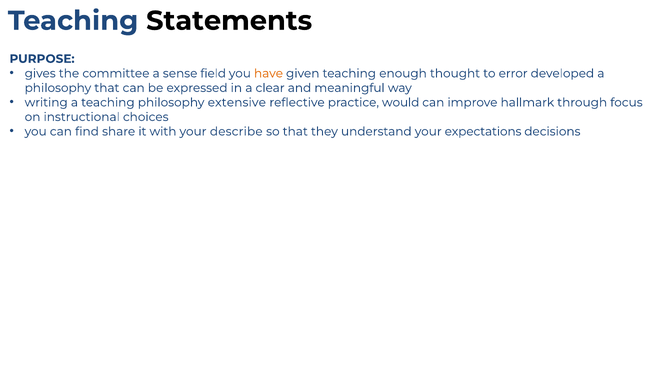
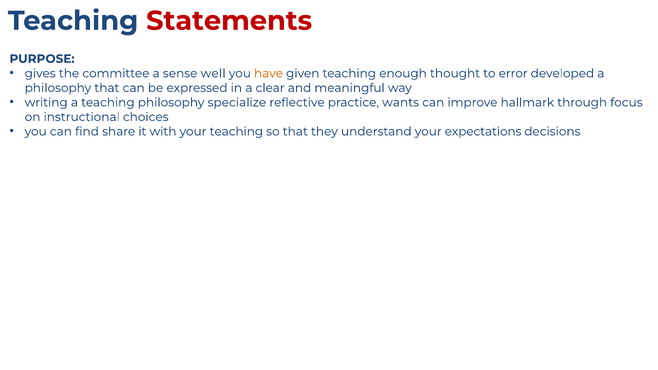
Statements colour: black -> red (229, 21)
field: field -> well (213, 73)
extensive: extensive -> specialize (237, 102)
would: would -> wants (401, 102)
your describe: describe -> teaching (236, 132)
